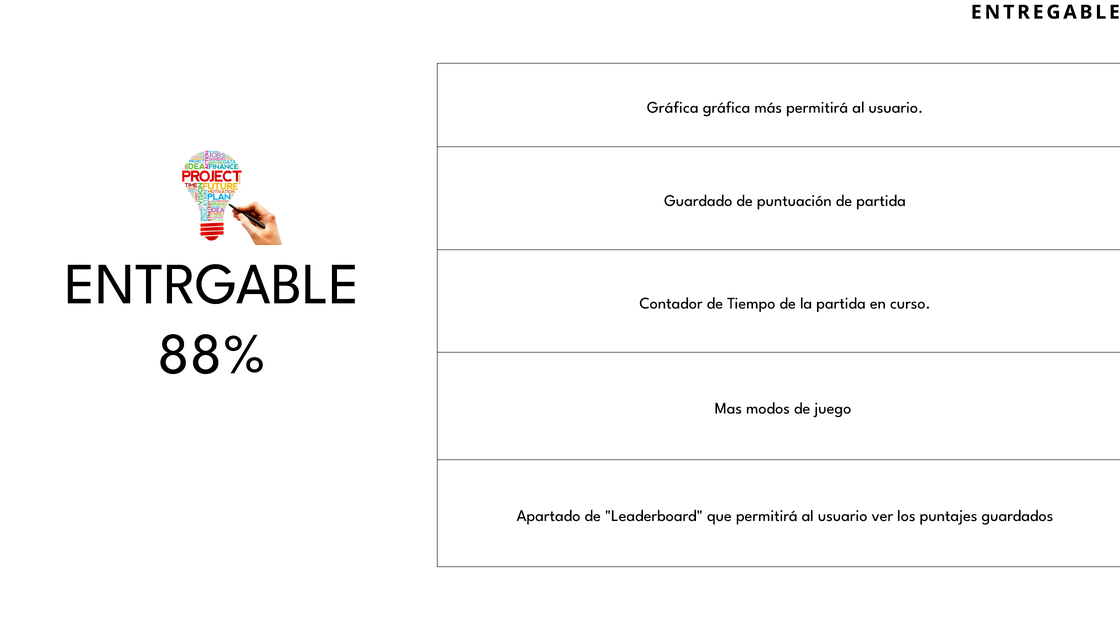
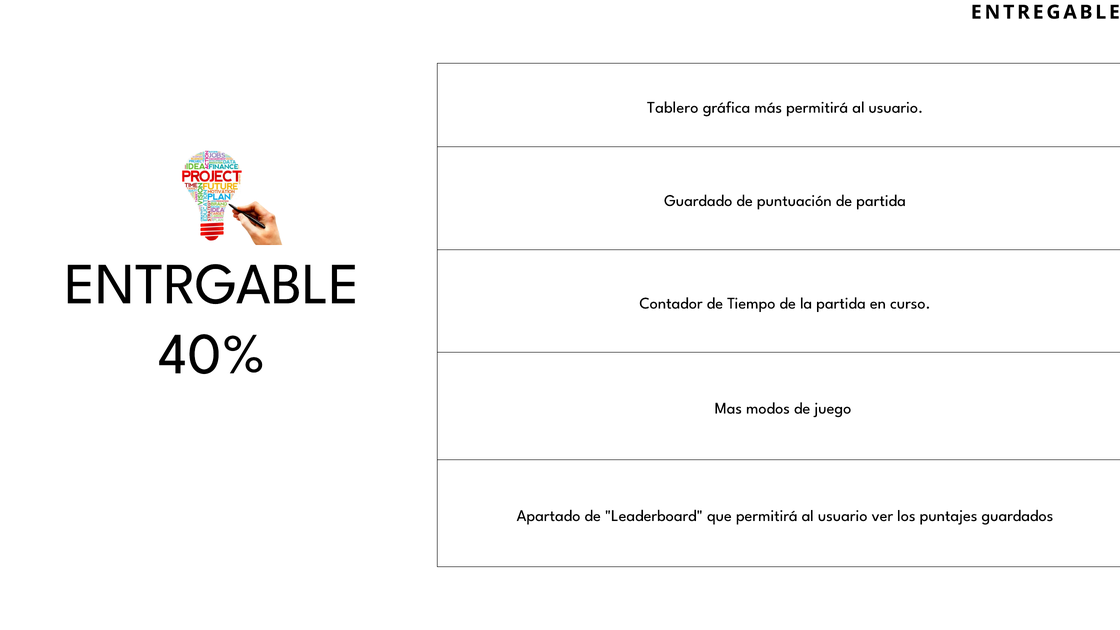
Gráfica: Gráfica -> Tablero (673, 107)
88%: 88% -> 40% (212, 354)
